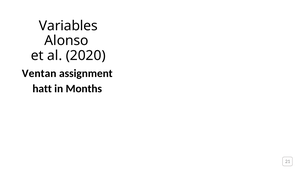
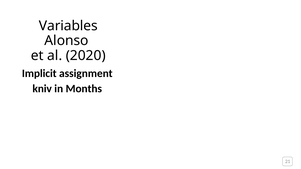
Ventan: Ventan -> Implicit (39, 74)
hatt: hatt -> kniv (42, 89)
